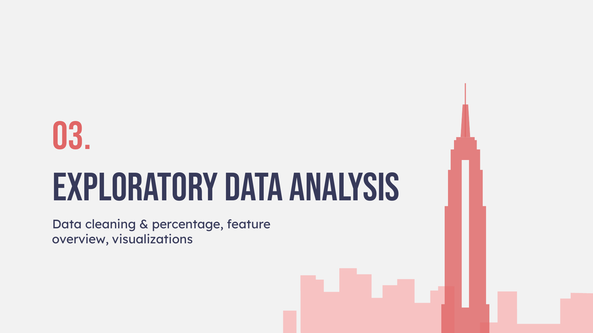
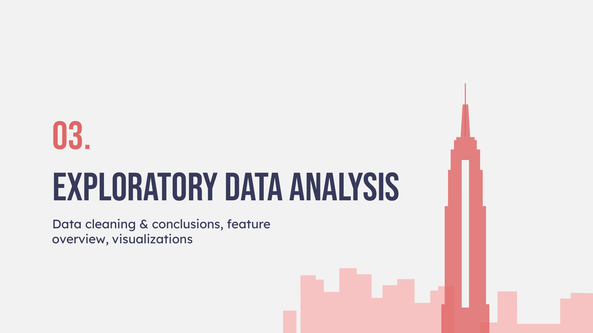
percentage: percentage -> conclusions (188, 225)
